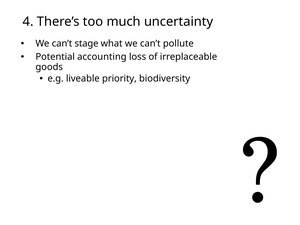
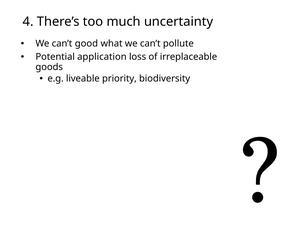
stage: stage -> good (86, 44)
accounting: accounting -> application (102, 57)
